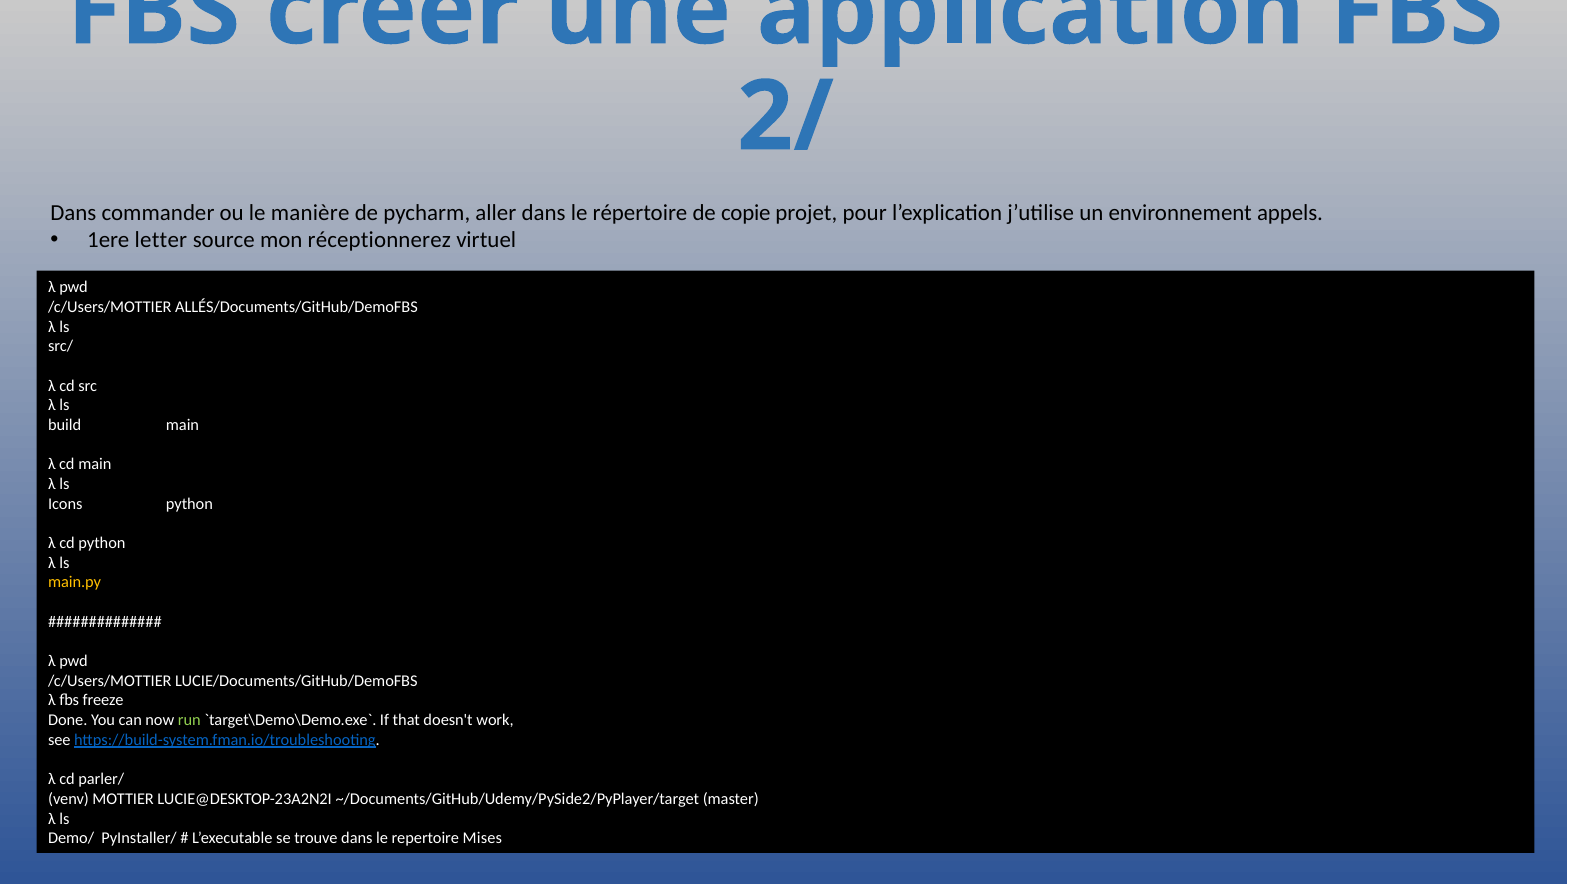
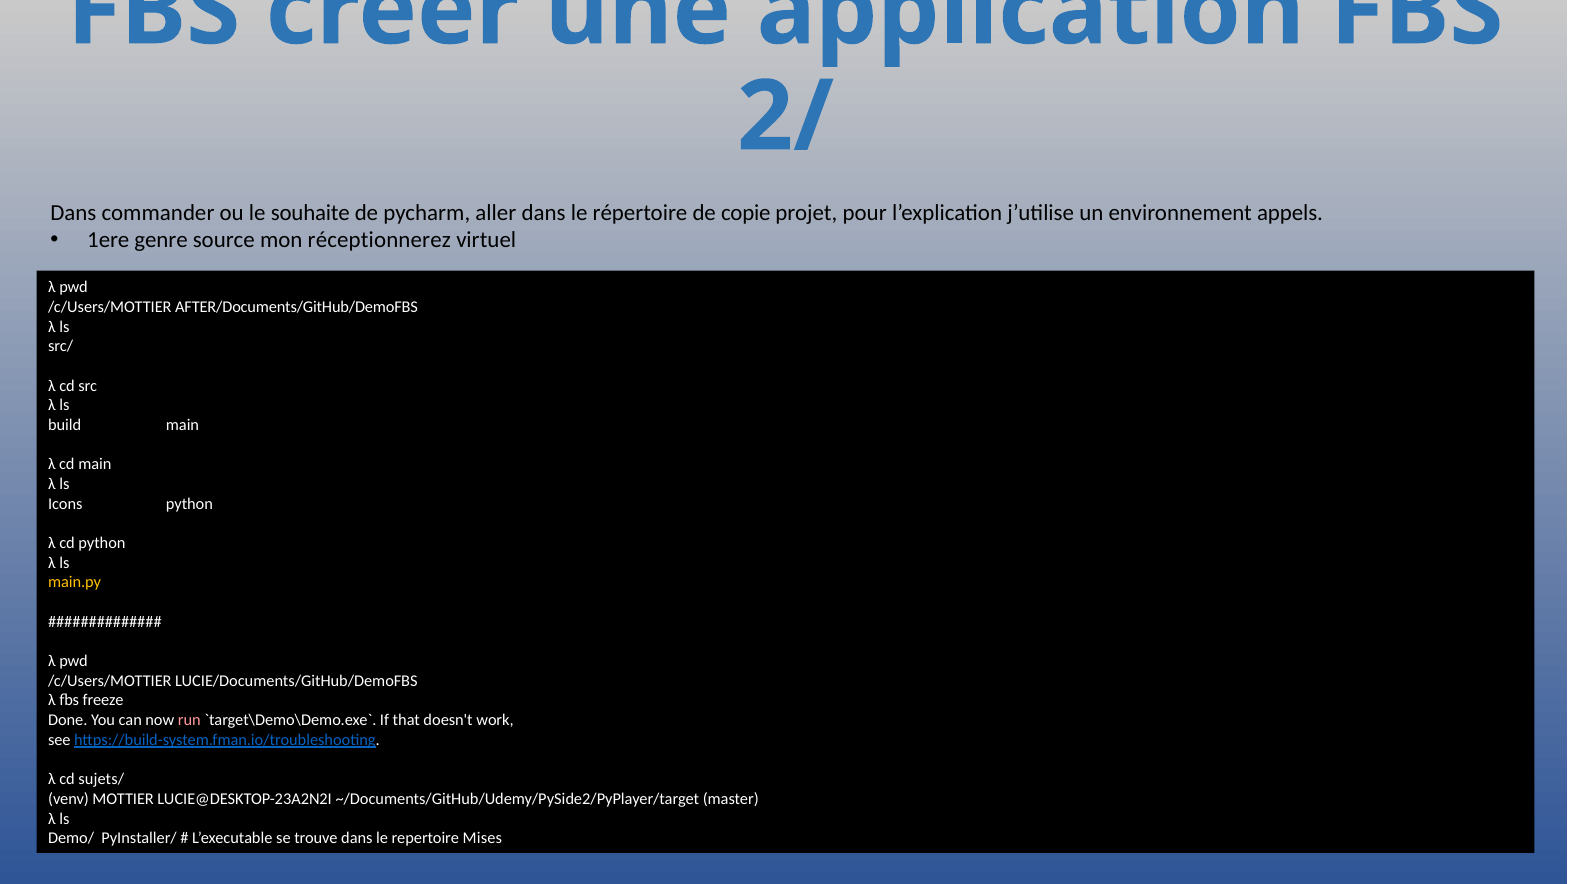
manière: manière -> souhaite (310, 213)
letter: letter -> genre (161, 240)
ALLÉS/Documents/GitHub/DemoFBS: ALLÉS/Documents/GitHub/DemoFBS -> AFTER/Documents/GitHub/DemoFBS (297, 307)
run colour: light green -> pink (189, 720)
parler/: parler/ -> sujets/ (101, 779)
